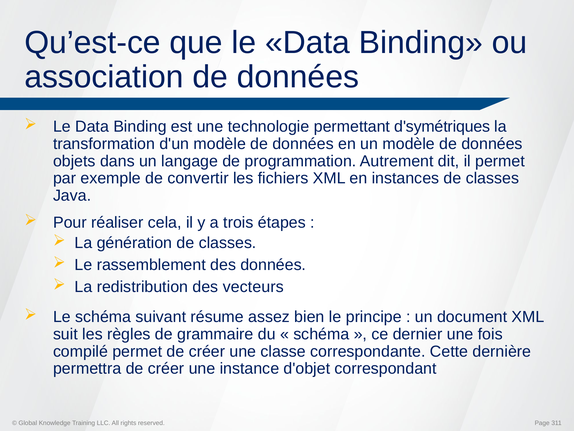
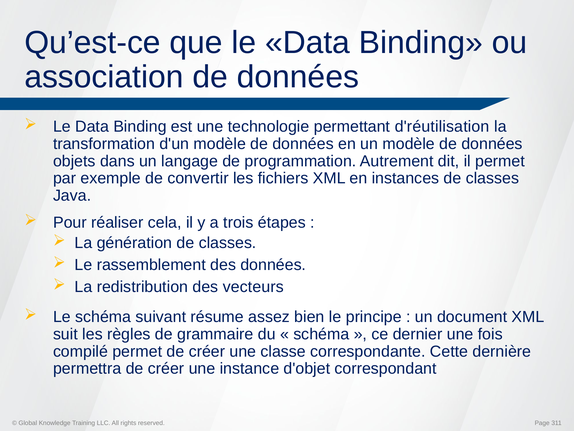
d'symétriques: d'symétriques -> d'réutilisation (442, 127)
